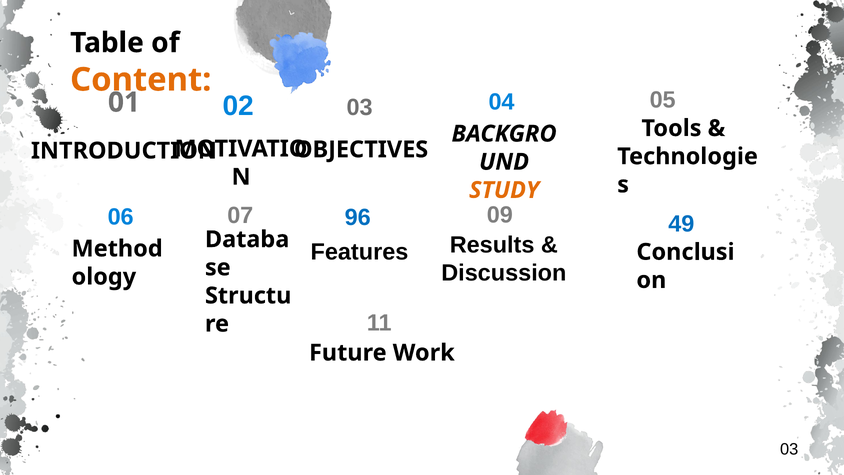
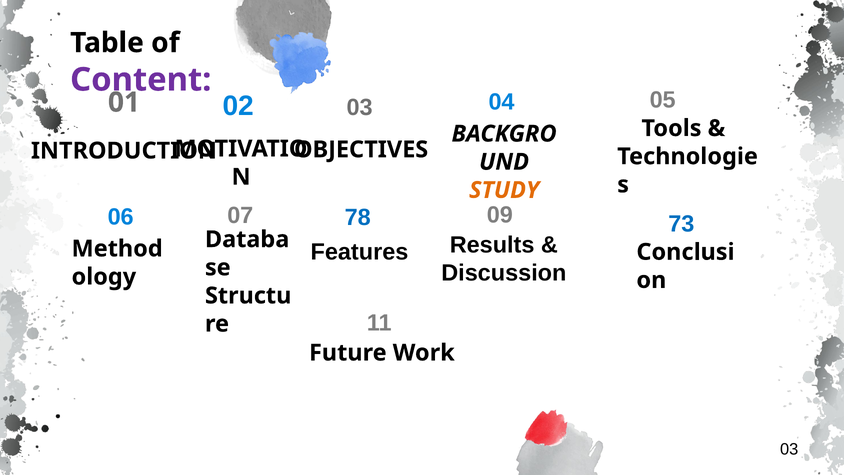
Content colour: orange -> purple (141, 80)
49: 49 -> 73 (681, 224)
96: 96 -> 78 (358, 217)
